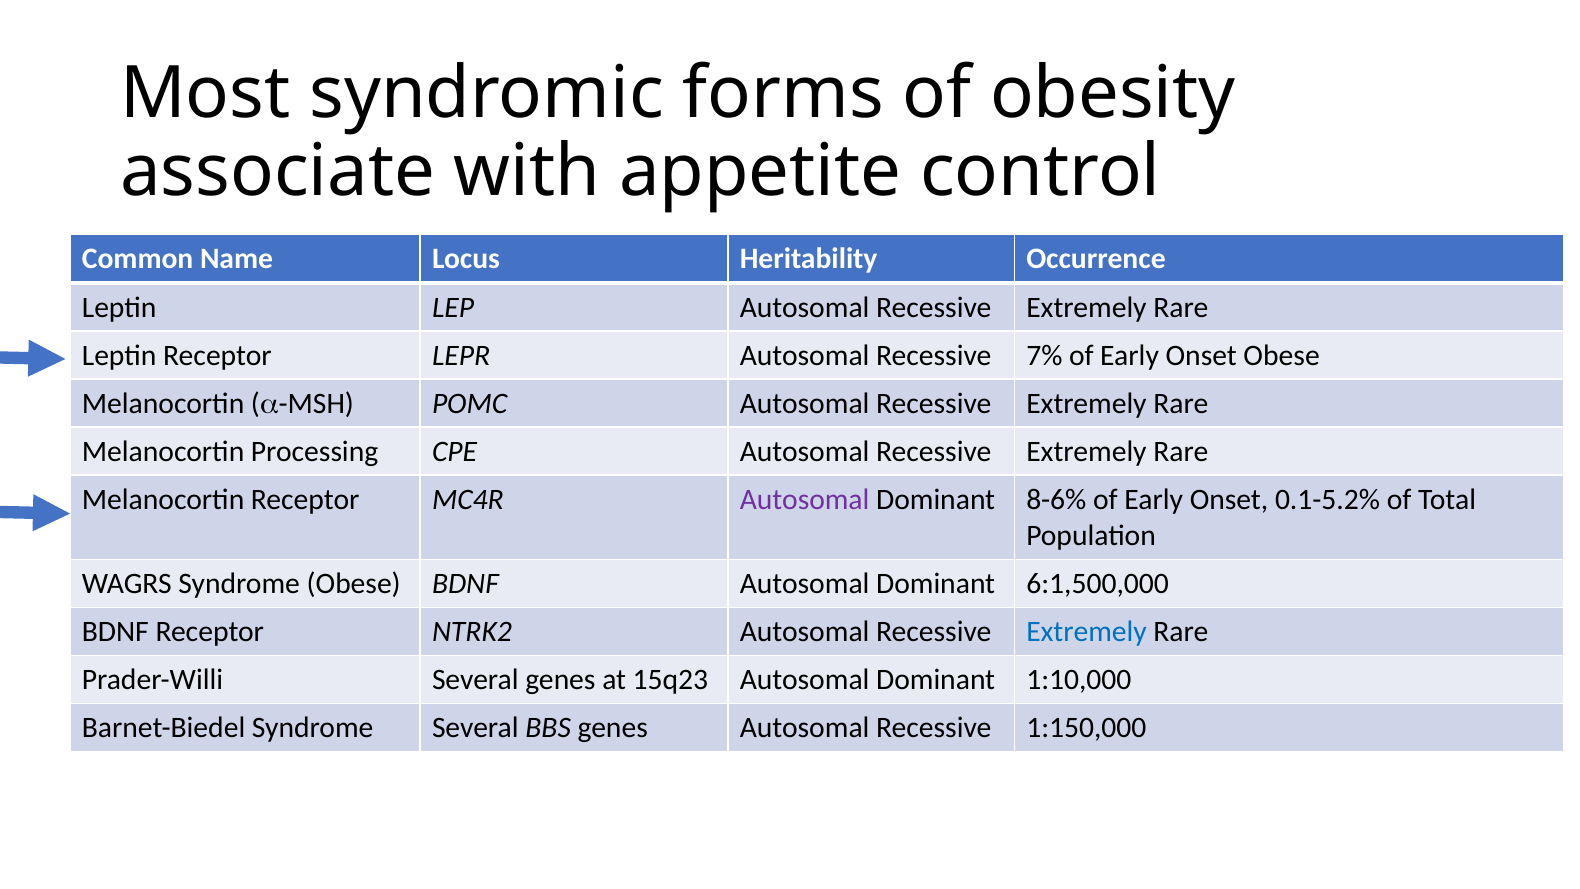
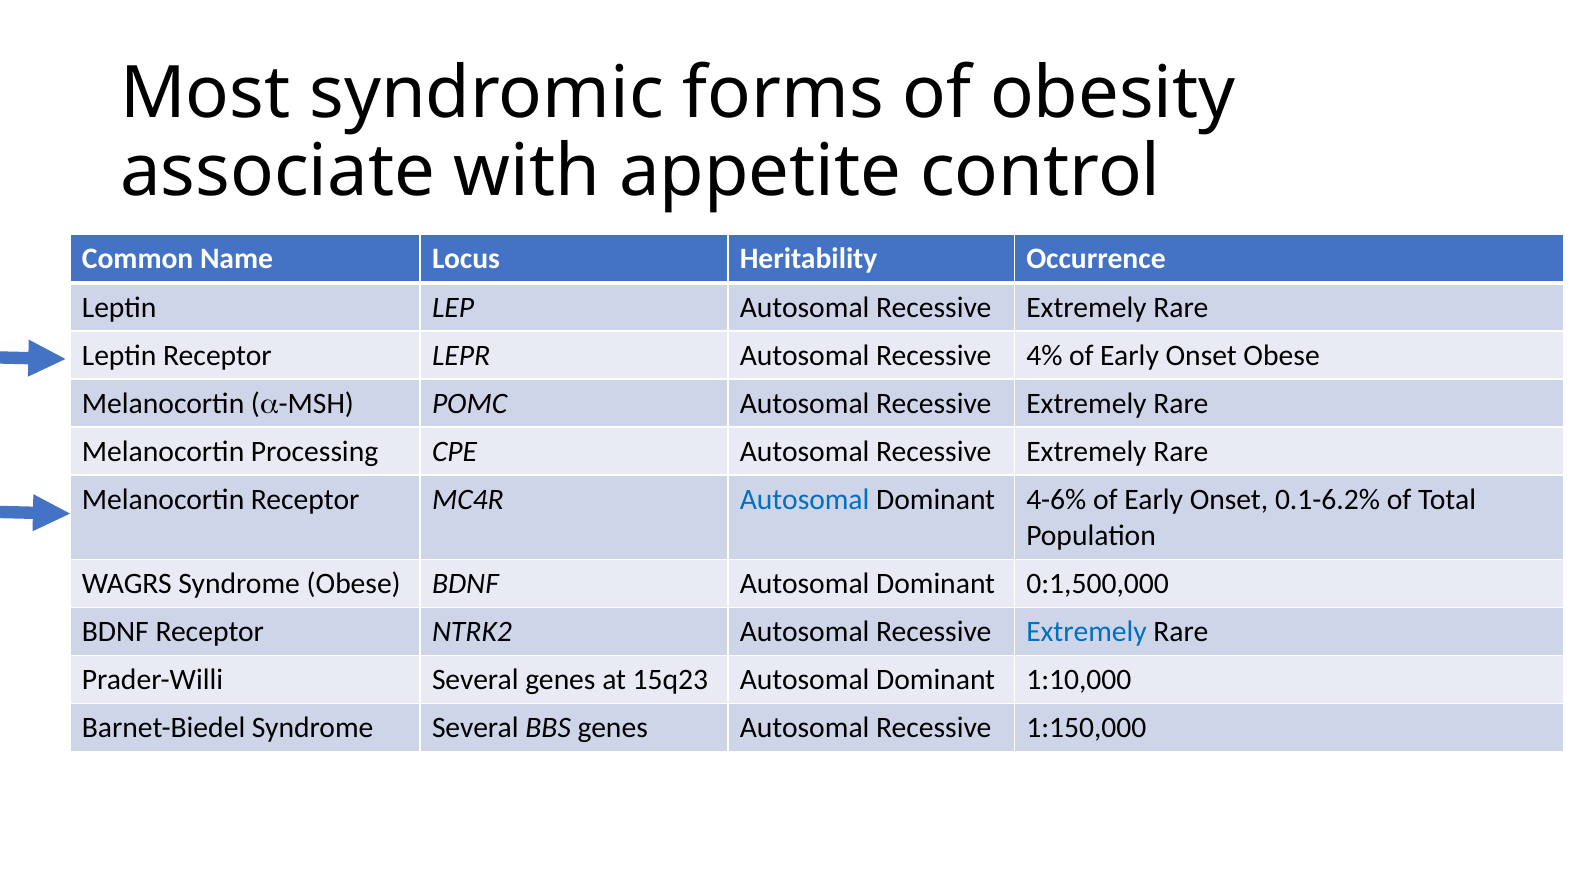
7%: 7% -> 4% (1044, 355)
Autosomal colour: purple -> blue (805, 499)
8-6%: 8-6% -> 4-6% (1056, 499)
0.1-5.2%: 0.1-5.2% -> 0.1-6.2% (1328, 499)
6:1,500,000: 6:1,500,000 -> 0:1,500,000 (1098, 584)
